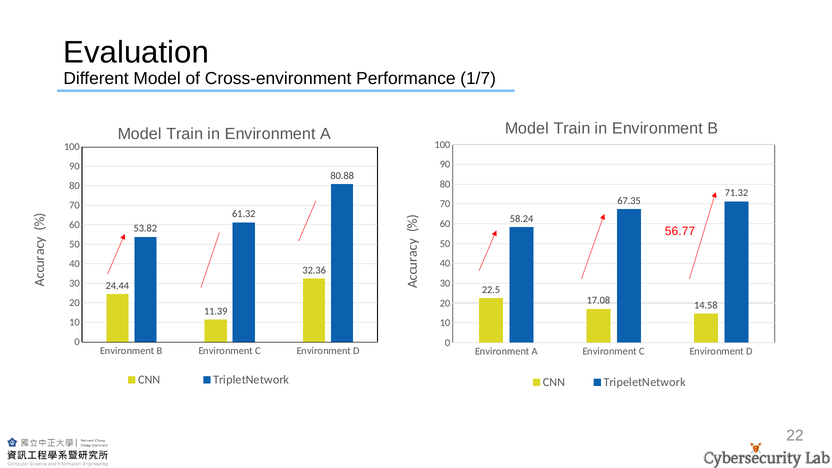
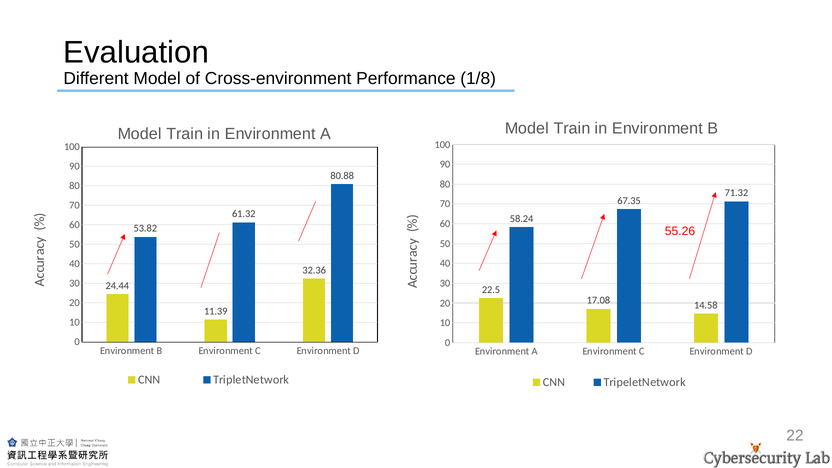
1/7: 1/7 -> 1/8 (478, 79)
56.77: 56.77 -> 55.26 (680, 231)
